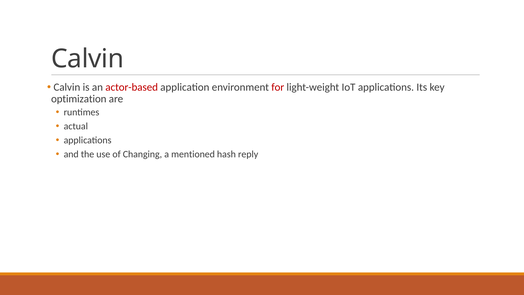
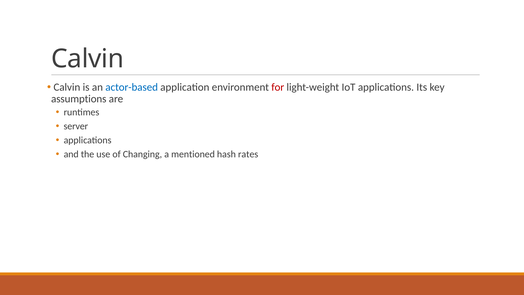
actor-based colour: red -> blue (132, 87)
optimization: optimization -> assumptions (79, 99)
actual: actual -> server (76, 126)
reply: reply -> rates (248, 154)
